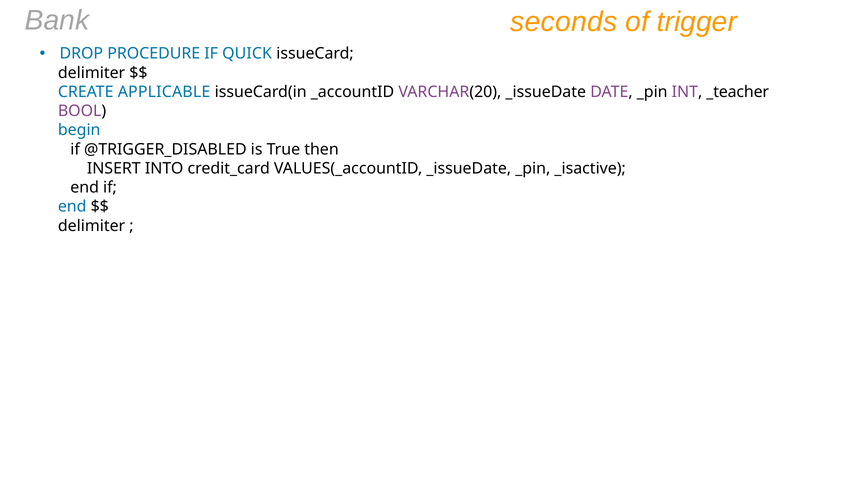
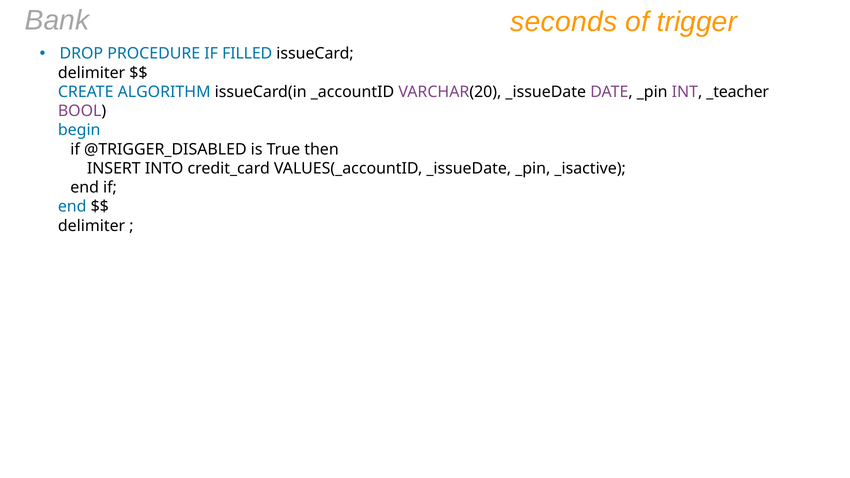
QUICK: QUICK -> FILLED (247, 54)
APPLICABLE: APPLICABLE -> ALGORITHM (164, 92)
